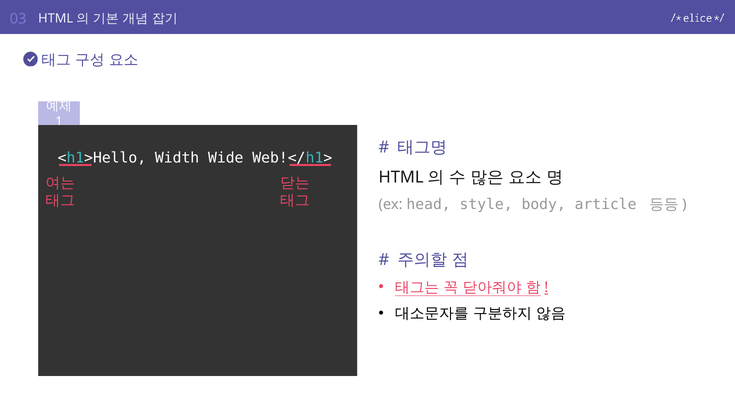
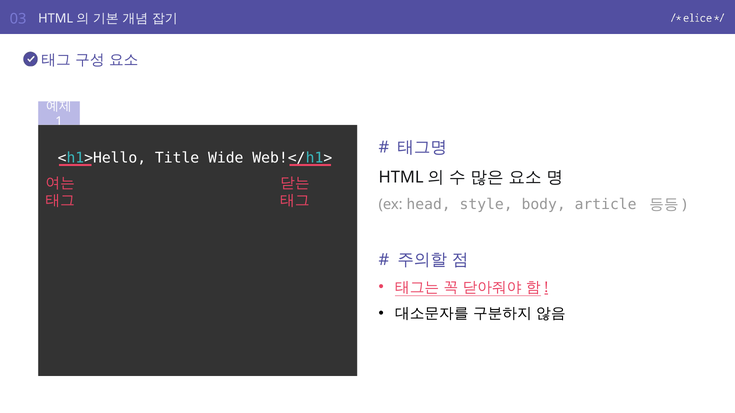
Width: Width -> Title (177, 158)
